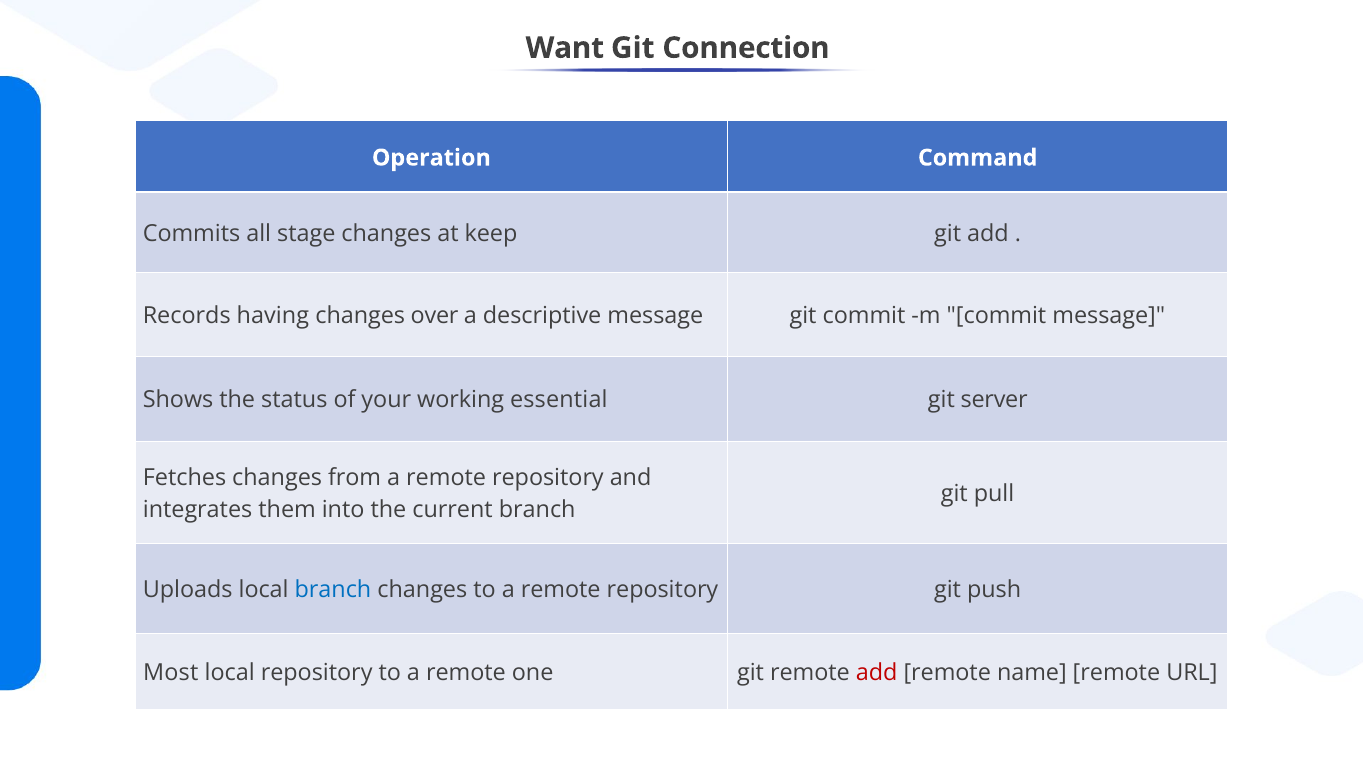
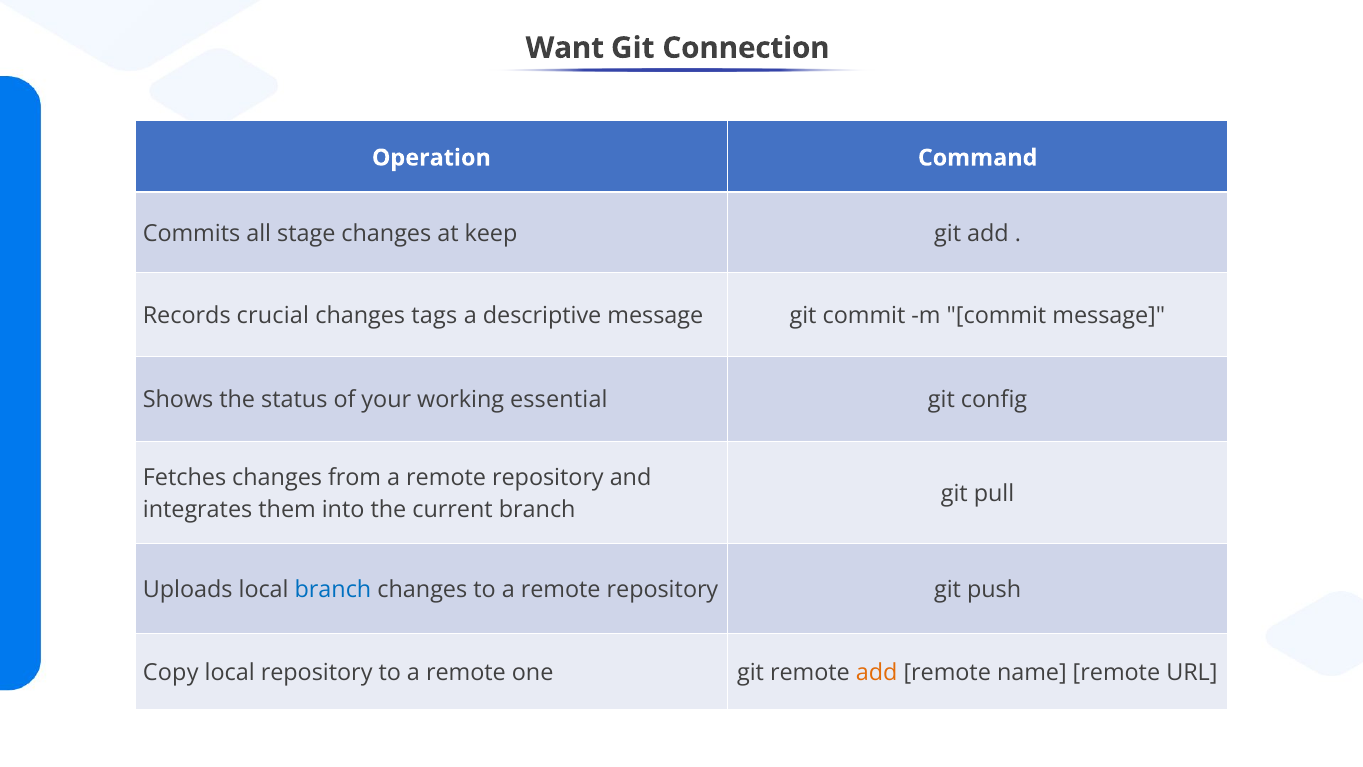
having: having -> crucial (273, 316)
over: over -> tags (434, 316)
server: server -> config (994, 400)
Most: Most -> Copy (171, 672)
add colour: red -> orange (877, 672)
